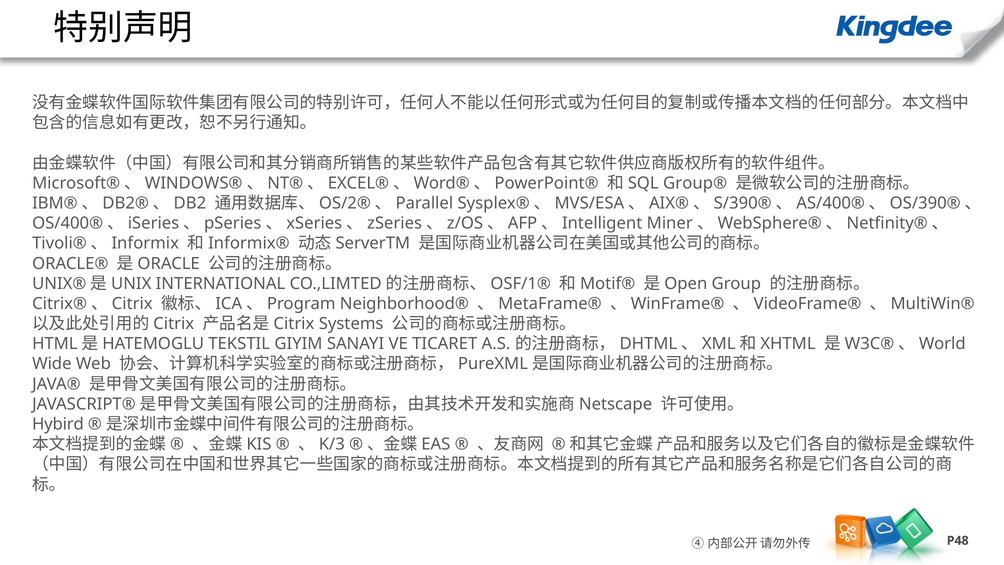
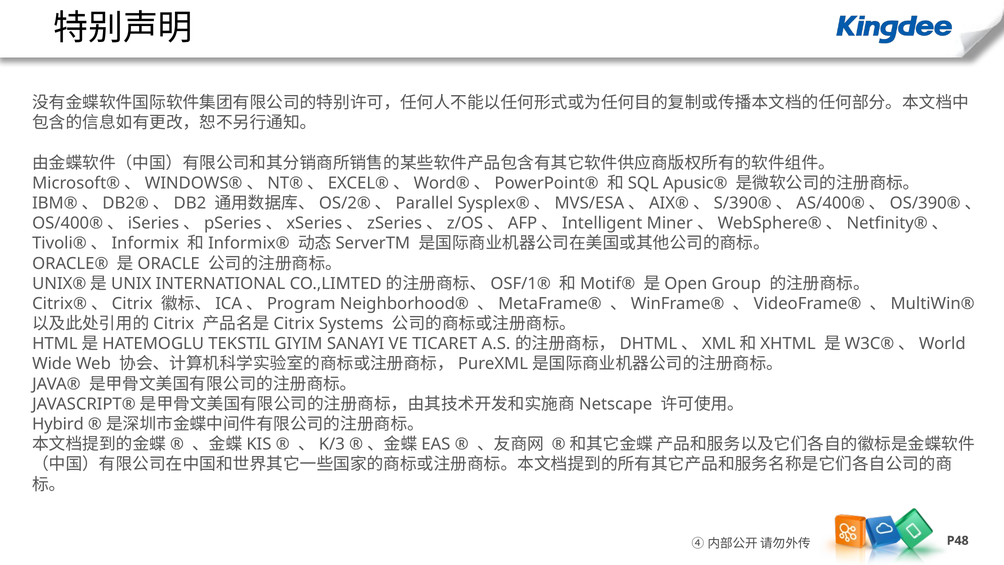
Group®: Group® -> Apusic® (695, 183)
